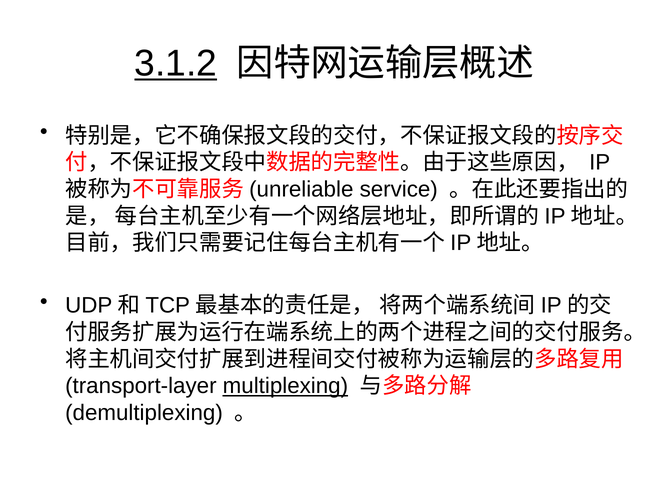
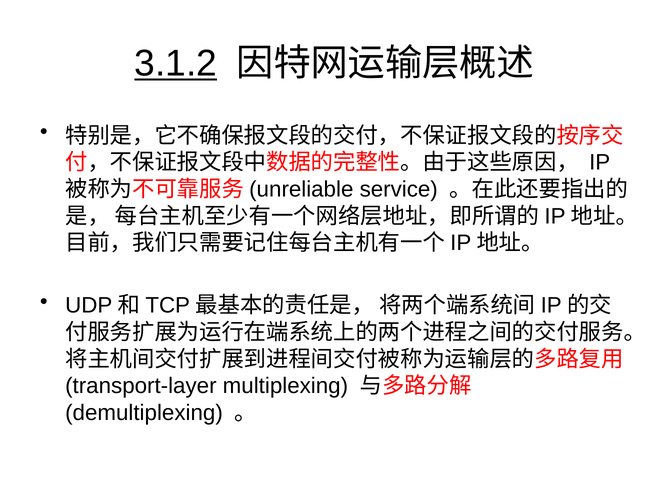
multiplexing underline: present -> none (285, 386)
